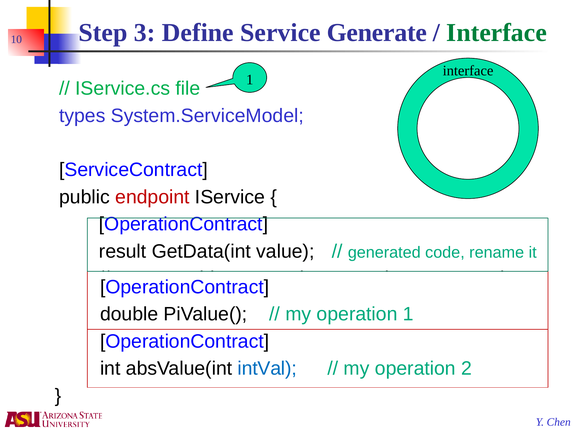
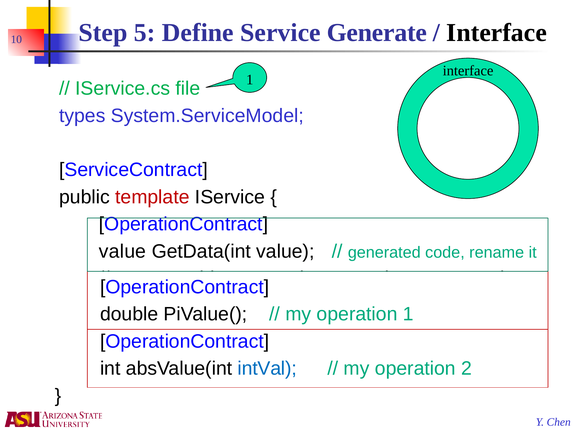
3: 3 -> 5 (145, 33)
Interface colour: green -> black (497, 33)
endpoint: endpoint -> template (152, 197)
result: result -> value (123, 252)
